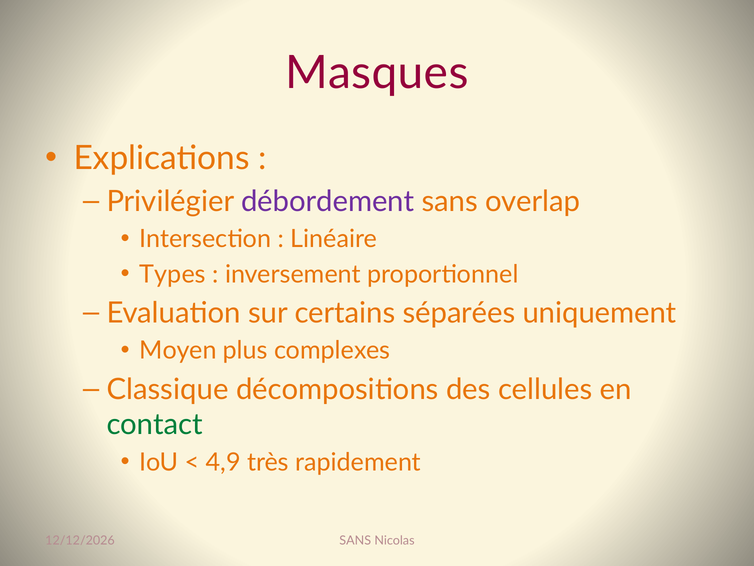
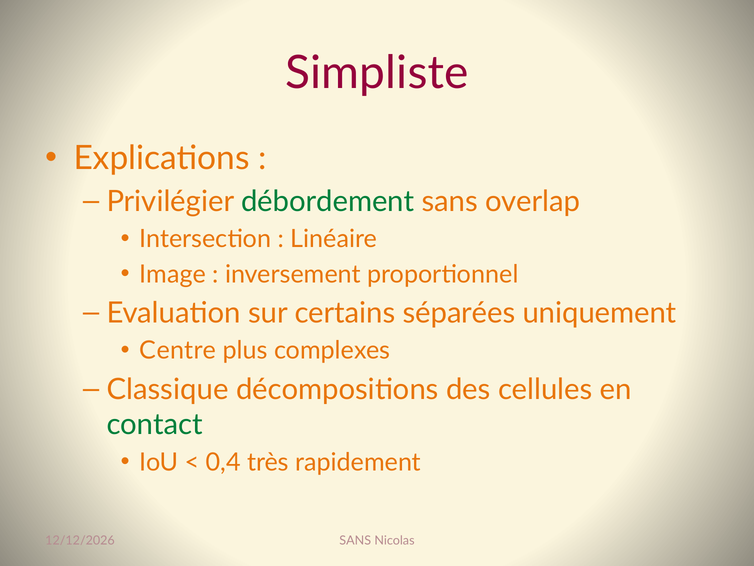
Masques: Masques -> Simpliste (377, 73)
débordement colour: purple -> green (328, 201)
Types: Types -> Image (173, 274)
Moyen: Moyen -> Centre (178, 350)
4,9: 4,9 -> 0,4 (223, 462)
